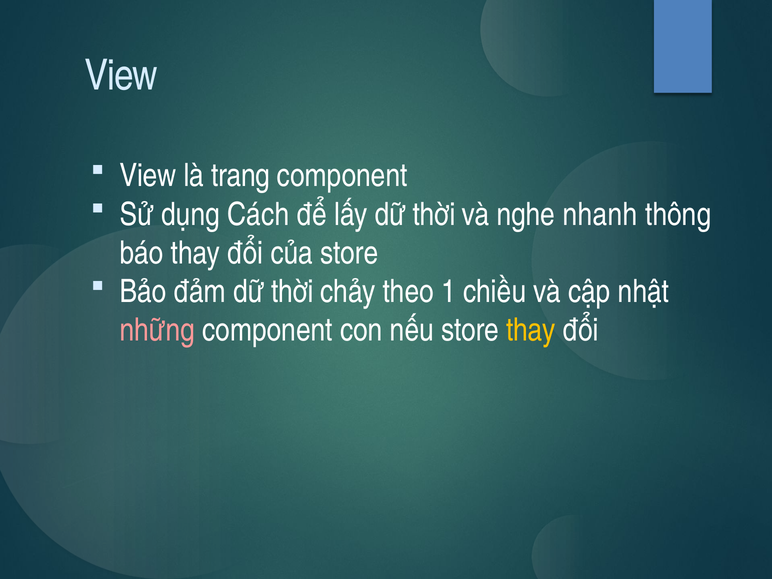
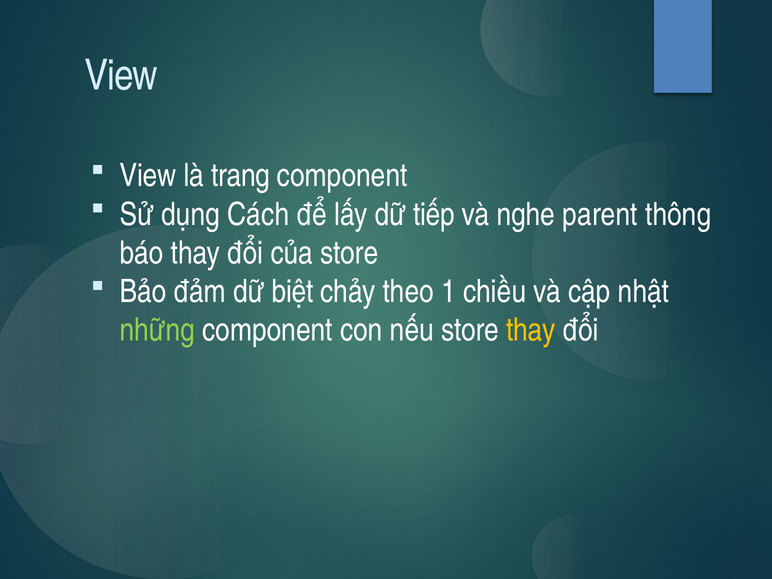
lấy dữ thời: thời -> tiếp (434, 214)
nhanh: nhanh -> parent (600, 214)
đảm dữ thời: thời -> biệt (293, 292)
những colour: pink -> light green (157, 330)
